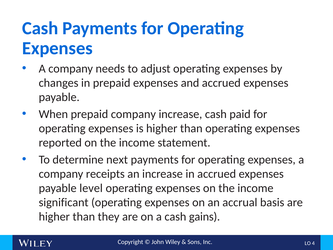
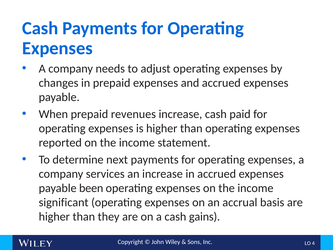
prepaid company: company -> revenues (133, 114)
receipts: receipts -> services (105, 174)
level: level -> been (91, 188)
